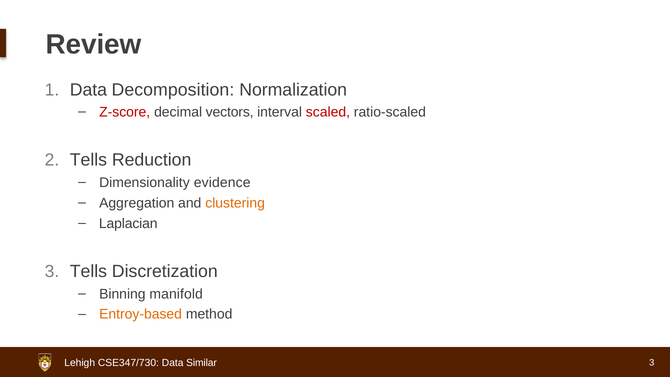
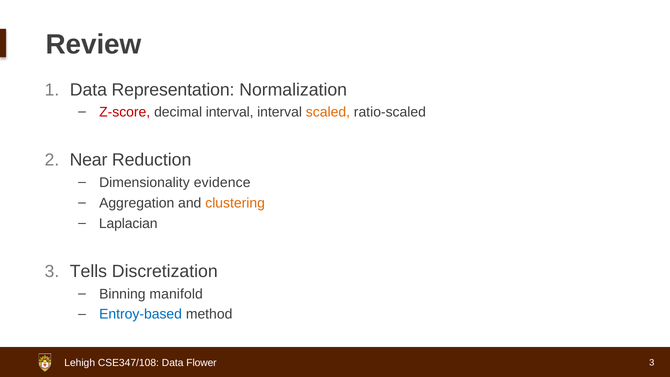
Decomposition: Decomposition -> Representation (173, 90)
decimal vectors: vectors -> interval (230, 112)
scaled colour: red -> orange (328, 112)
Tells: Tells -> Near (89, 160)
Entroy-based colour: orange -> blue (141, 314)
CSE347/730: CSE347/730 -> CSE347/108 (128, 363)
Similar: Similar -> Flower (201, 363)
